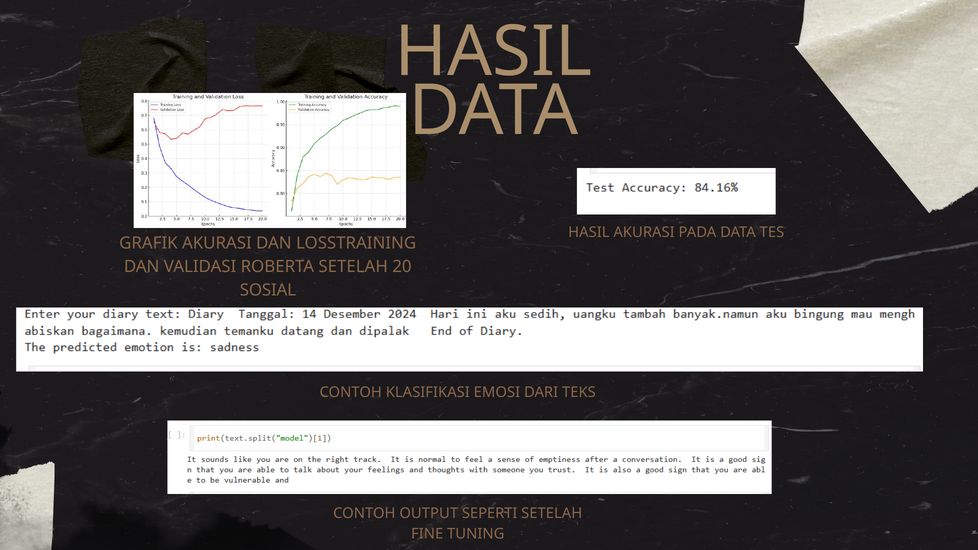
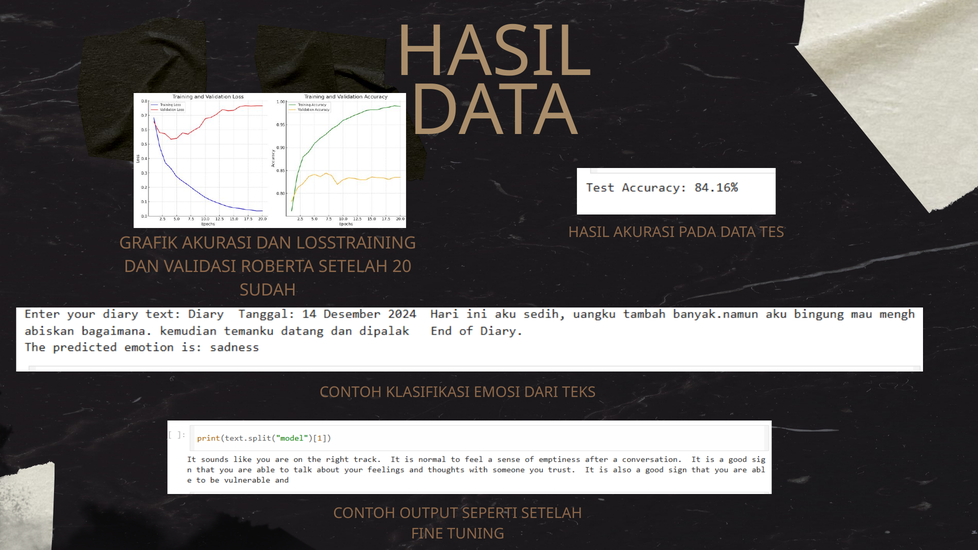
SOSIAL: SOSIAL -> SUDAH (268, 290)
